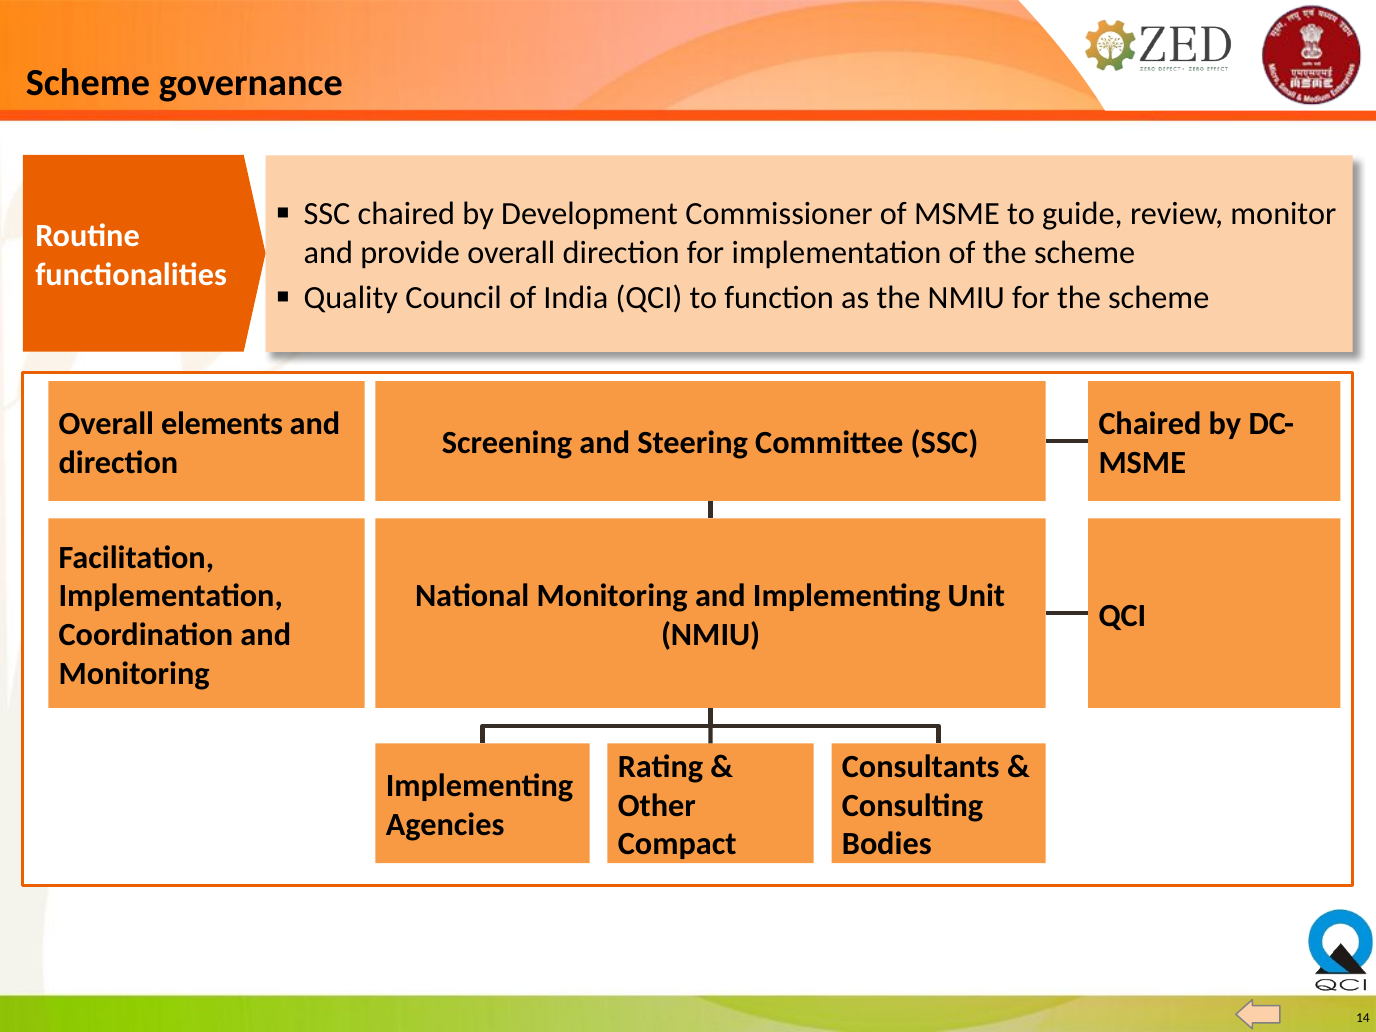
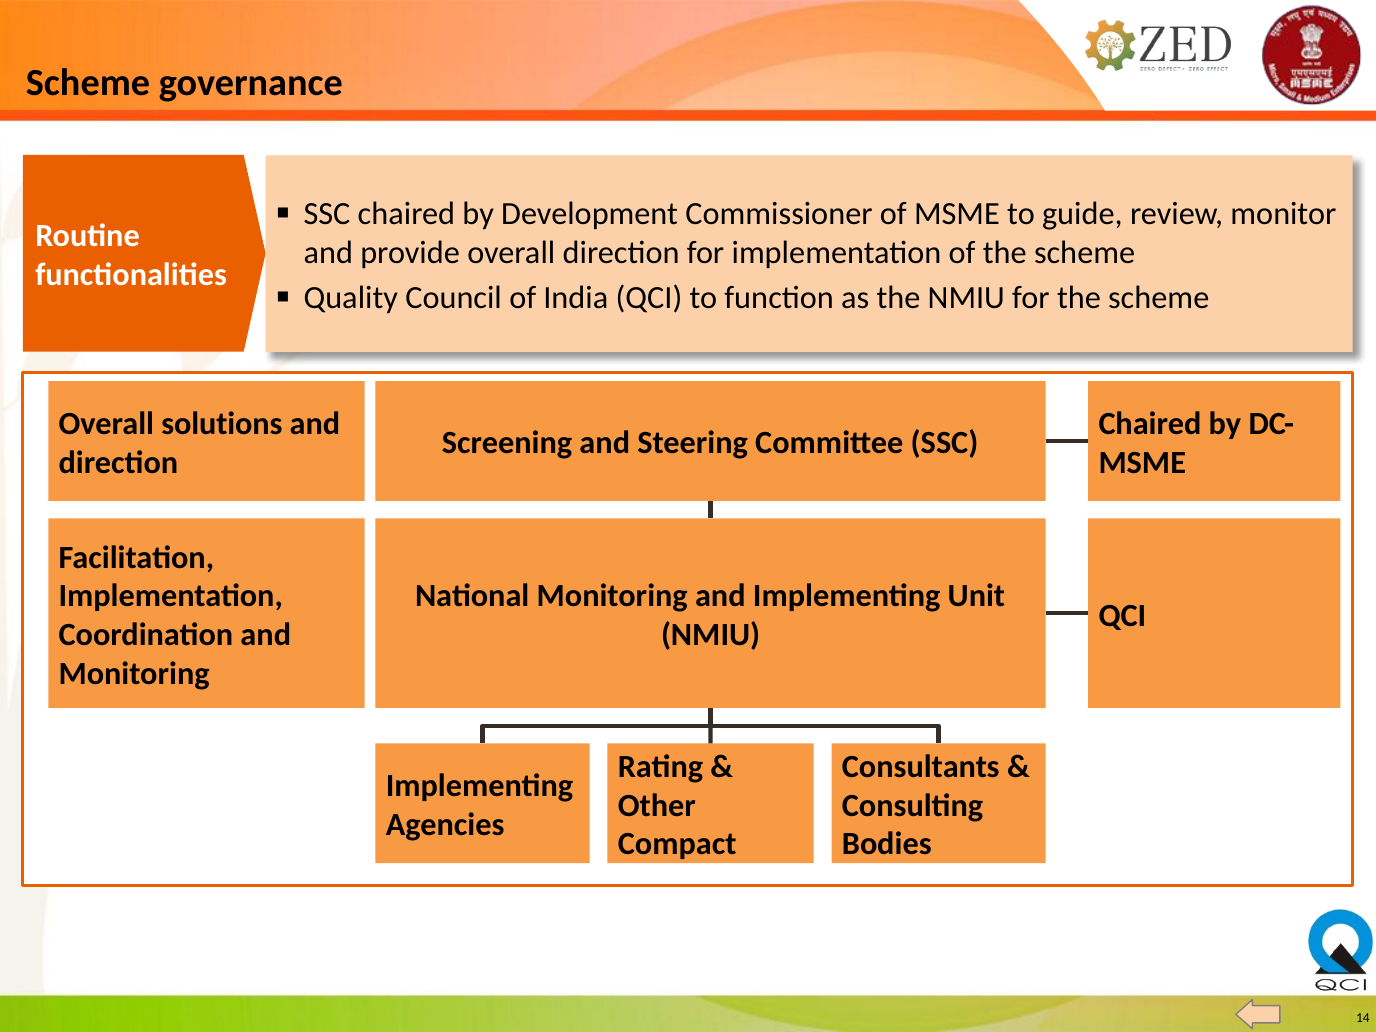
elements: elements -> solutions (222, 424)
